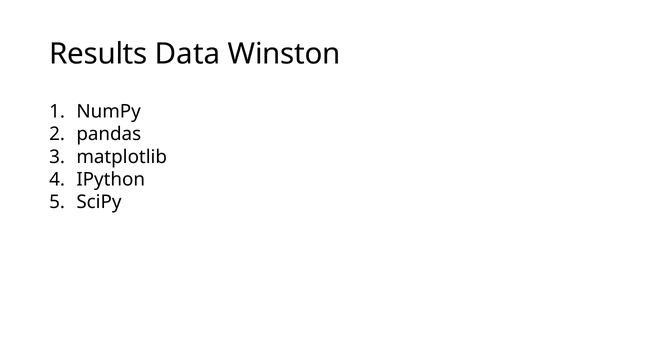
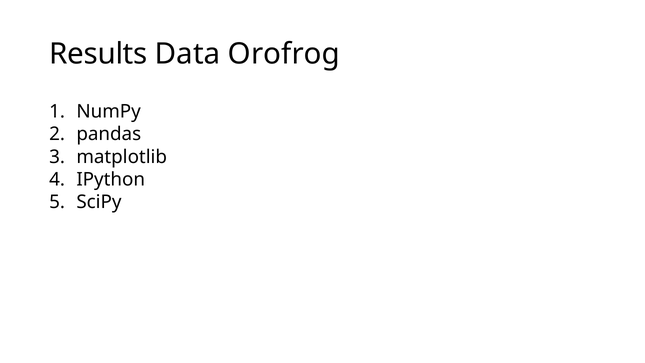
Winston: Winston -> Orofrog (284, 54)
